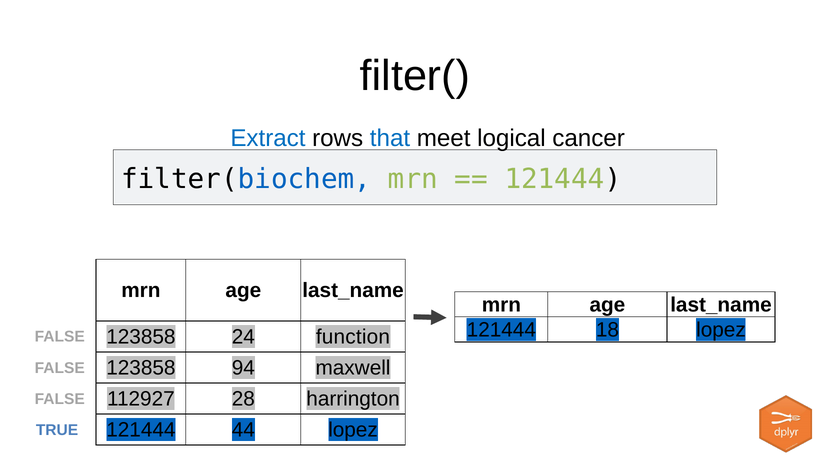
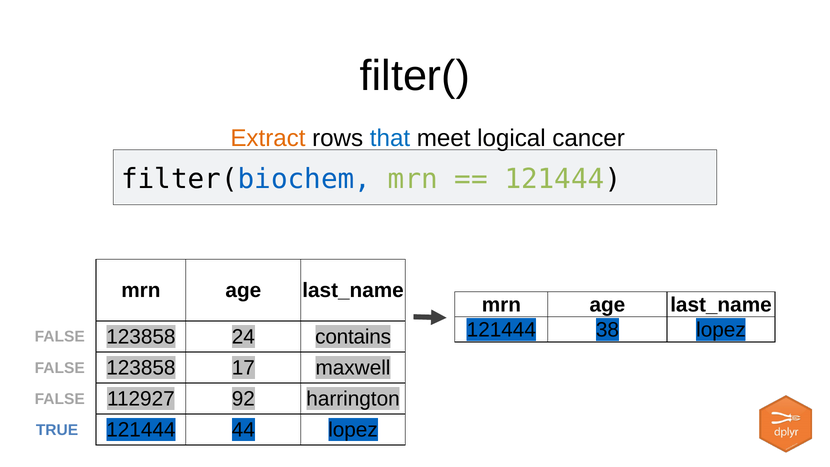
Extract colour: blue -> orange (268, 138)
18: 18 -> 38 (607, 330)
function: function -> contains (353, 337)
94: 94 -> 17 (243, 368)
28: 28 -> 92 (243, 399)
